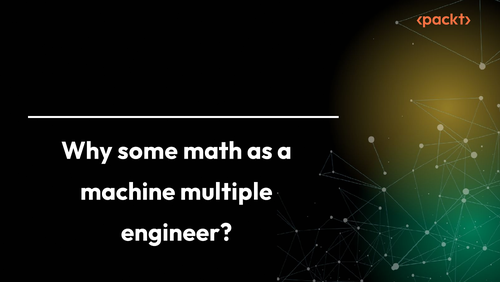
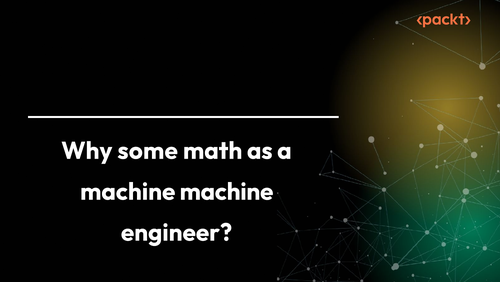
machine multiple: multiple -> machine (226, 191)
